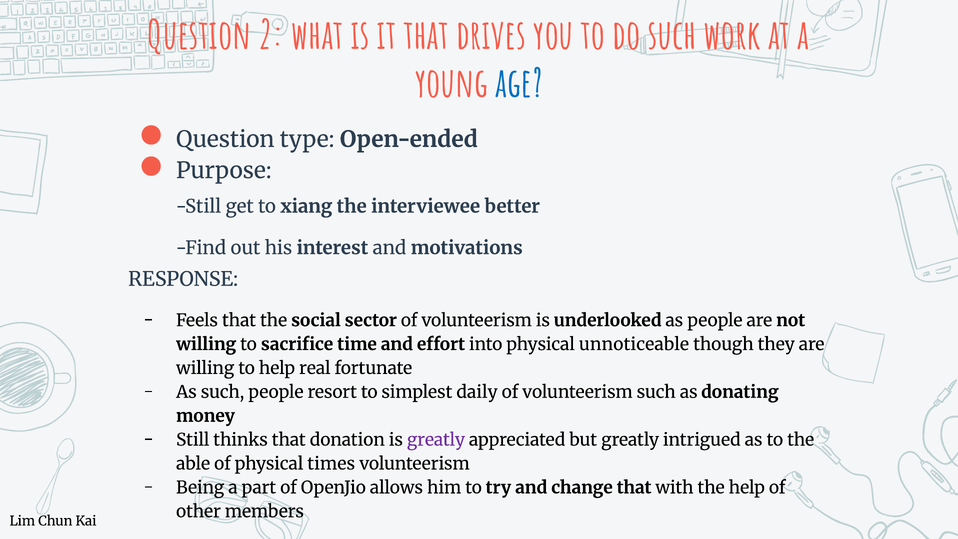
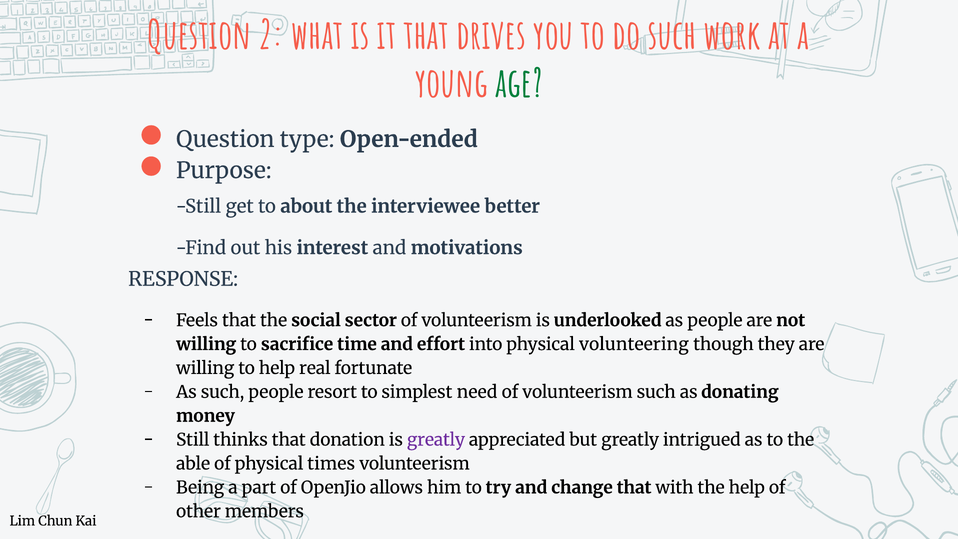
age colour: blue -> green (519, 84)
xiang: xiang -> about (306, 206)
unnoticeable: unnoticeable -> volunteering (634, 344)
daily: daily -> need (477, 392)
